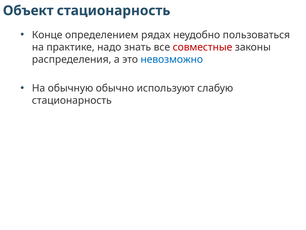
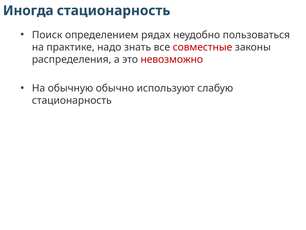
Объект: Объект -> Иногда (28, 11)
Конце: Конце -> Поиск (47, 35)
невозможно colour: blue -> red (172, 59)
